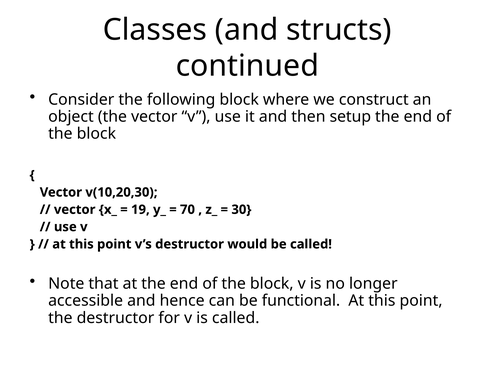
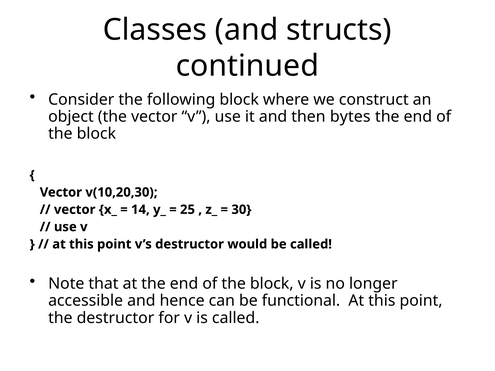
setup: setup -> bytes (350, 117)
19: 19 -> 14 (140, 210)
70: 70 -> 25 (187, 210)
